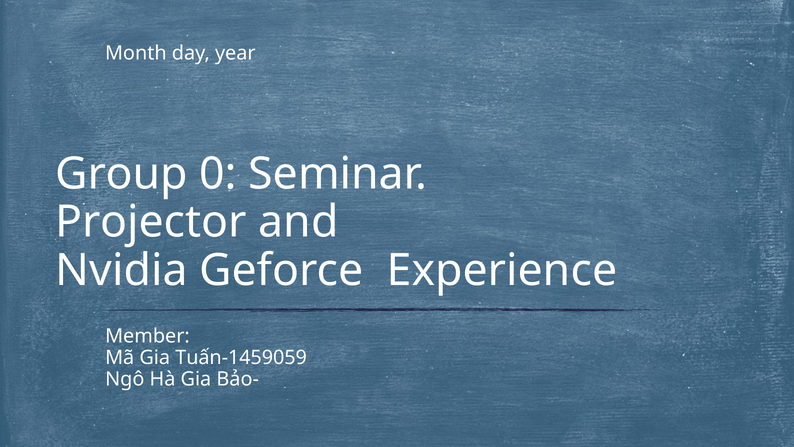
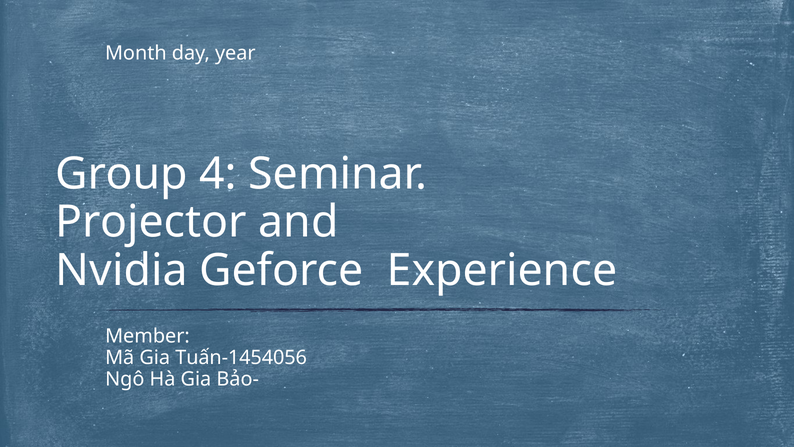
0: 0 -> 4 (218, 174)
Tuấn-1459059: Tuấn-1459059 -> Tuấn-1454056 (241, 358)
